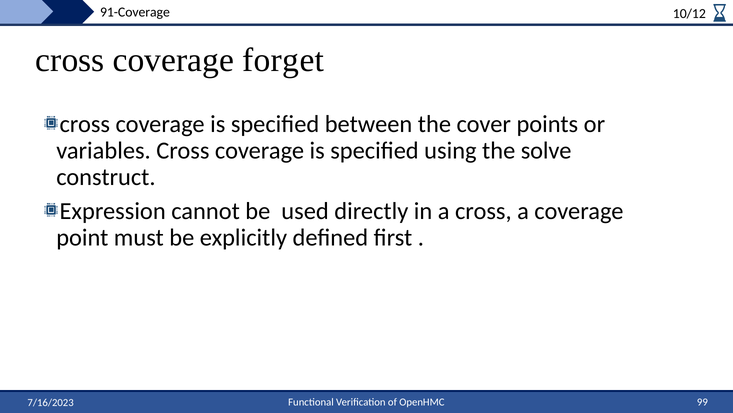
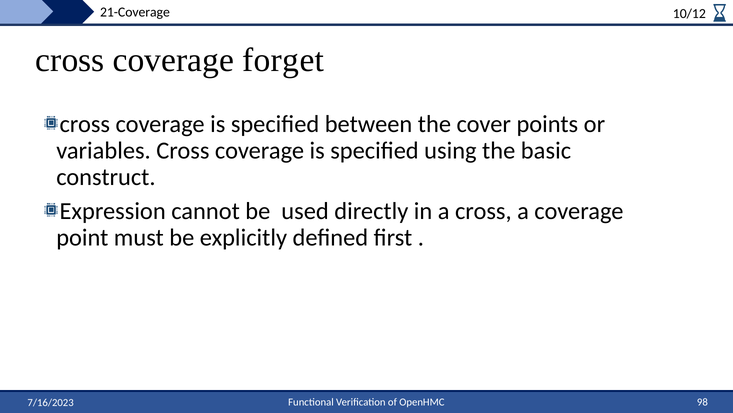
91-Coverage: 91-Coverage -> 21-Coverage (135, 12)
solve: solve -> basic (546, 150)
99: 99 -> 98 (702, 401)
